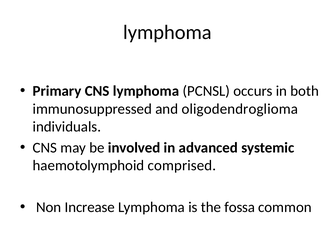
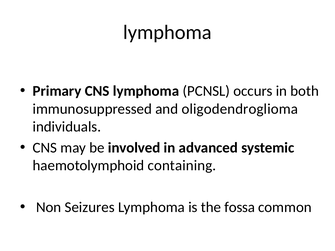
comprised: comprised -> containing (182, 166)
Increase: Increase -> Seizures (90, 207)
